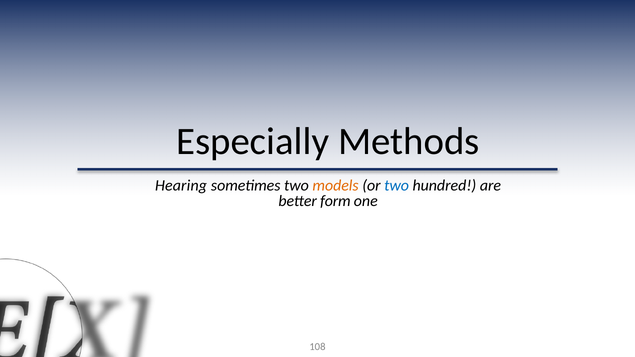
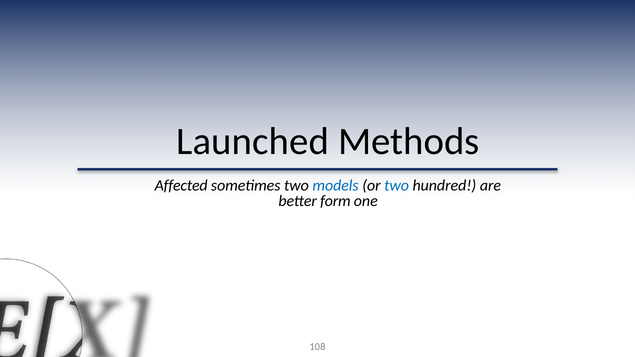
Especially: Especially -> Launched (253, 141)
Hearing: Hearing -> Affected (181, 186)
models colour: orange -> blue (336, 186)
